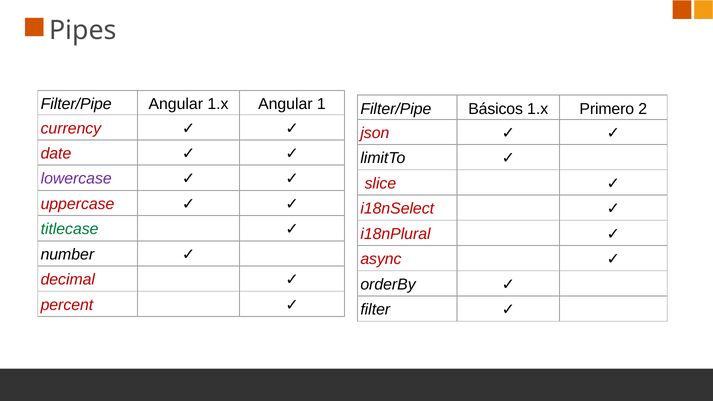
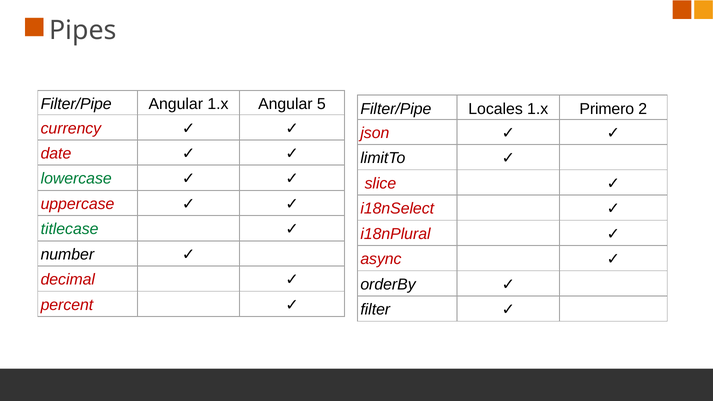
1: 1 -> 5 (321, 104)
Básicos: Básicos -> Locales (496, 109)
lowercase colour: purple -> green (76, 179)
